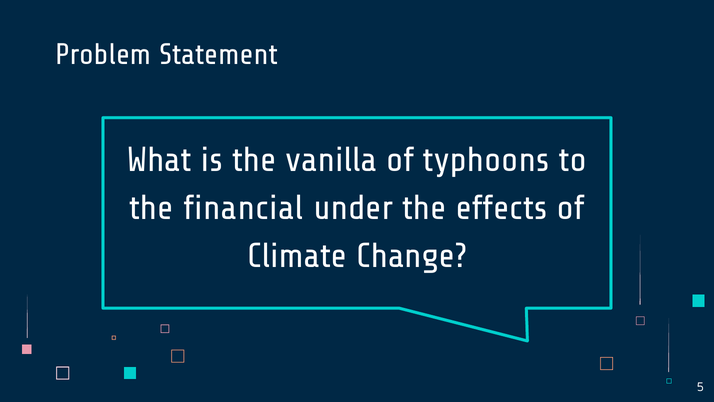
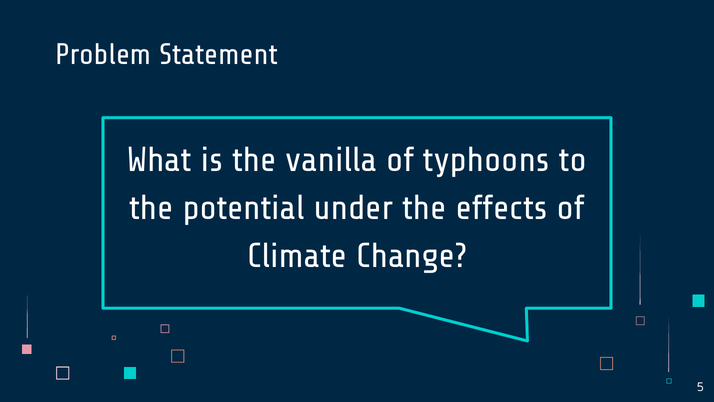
financial: financial -> potential (244, 208)
